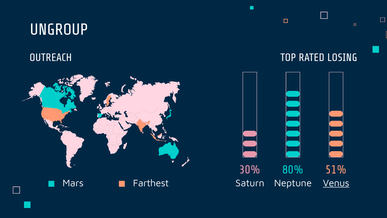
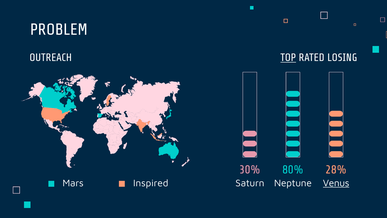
UNGROUP: UNGROUP -> PROBLEM (59, 29)
TOP underline: none -> present (288, 58)
51%: 51% -> 28% (336, 170)
Farthest: Farthest -> Inspired (151, 183)
